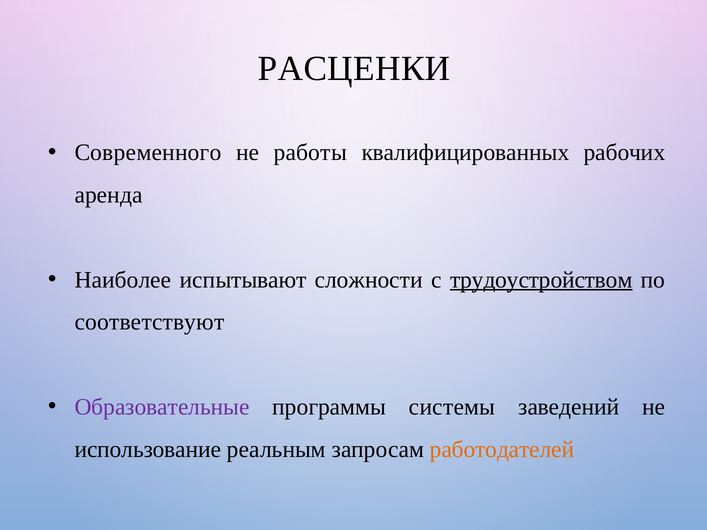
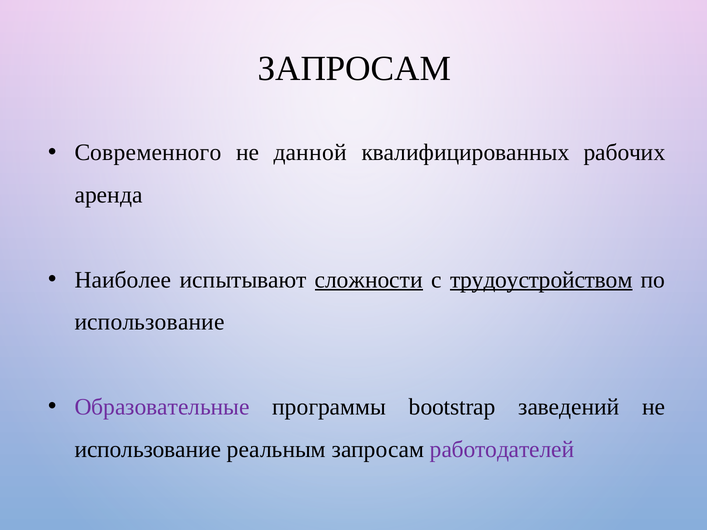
РАСЦЕНКИ: РАСЦЕНКИ -> ЗАПРОСАМ (354, 68)
работы: работы -> данной (310, 153)
сложности underline: none -> present (369, 280)
соответствуют: соответствуют -> использование (150, 322)
системы: системы -> bootstrap (452, 407)
работодателей colour: orange -> purple (502, 450)
